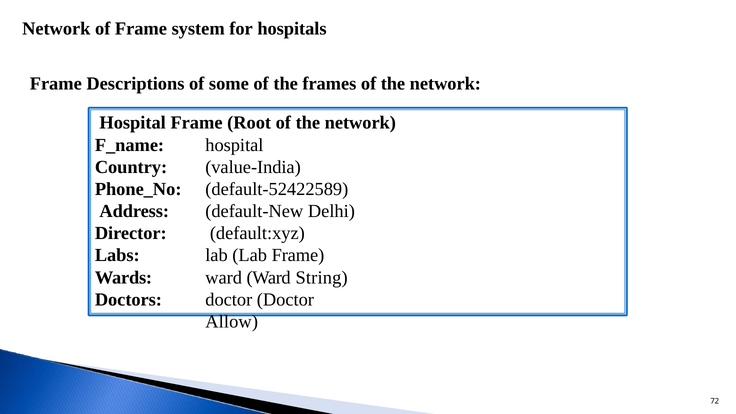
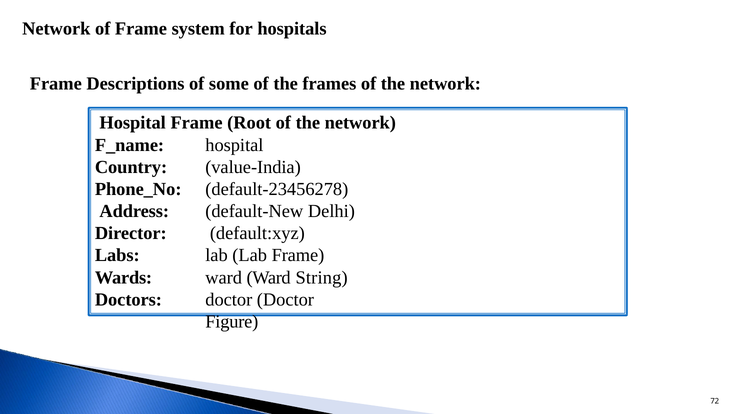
default-52422589: default-52422589 -> default-23456278 (277, 189)
Allow: Allow -> Figure (232, 322)
